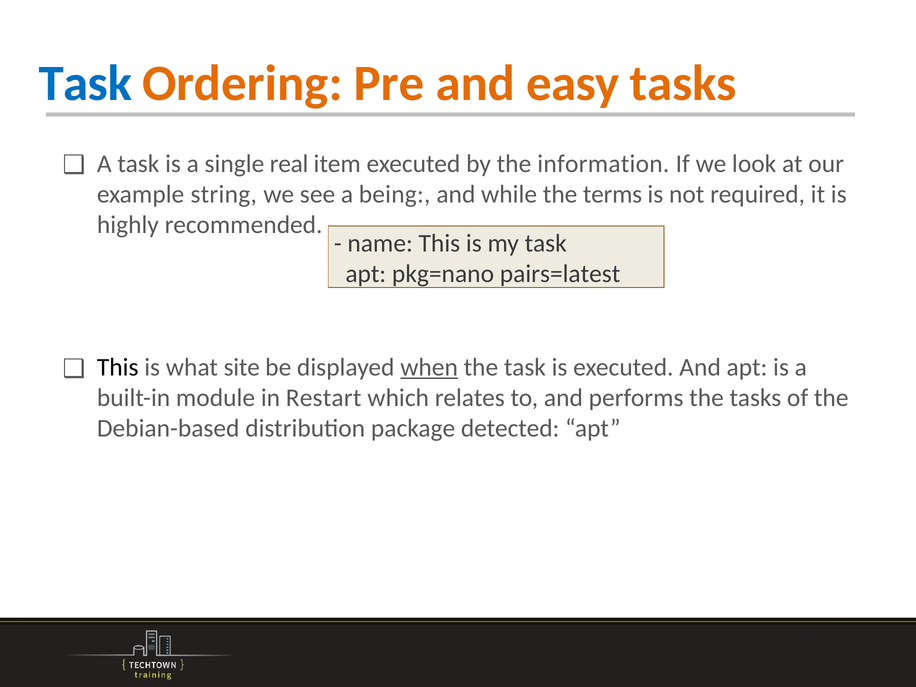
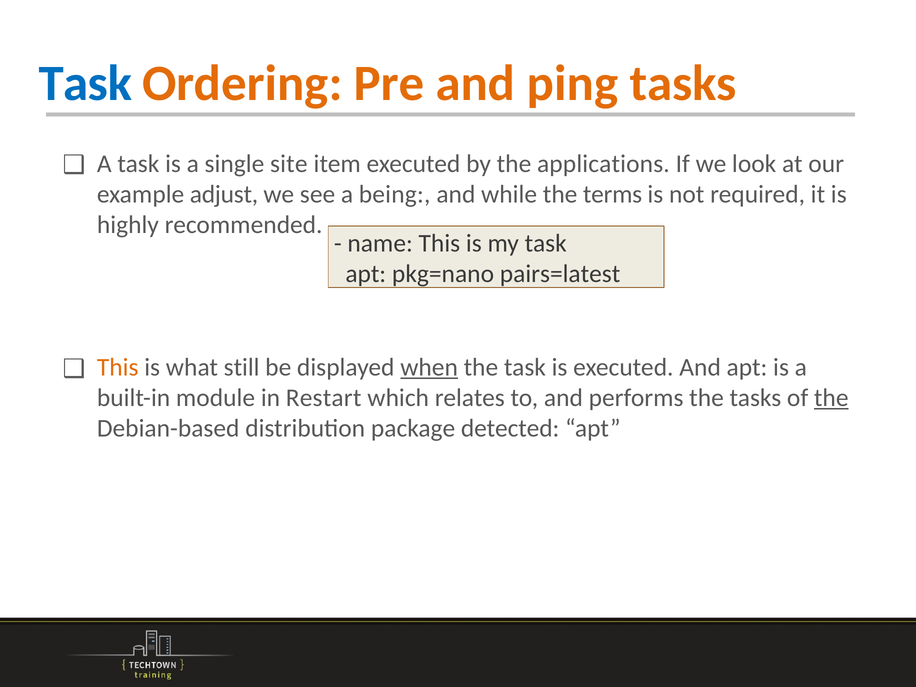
easy: easy -> ping (572, 84)
real: real -> site (289, 164)
information: information -> applications (603, 164)
string: string -> adjust (224, 194)
This colour: black -> orange (118, 367)
site: site -> still (242, 367)
the underline: none -> present (831, 398)
